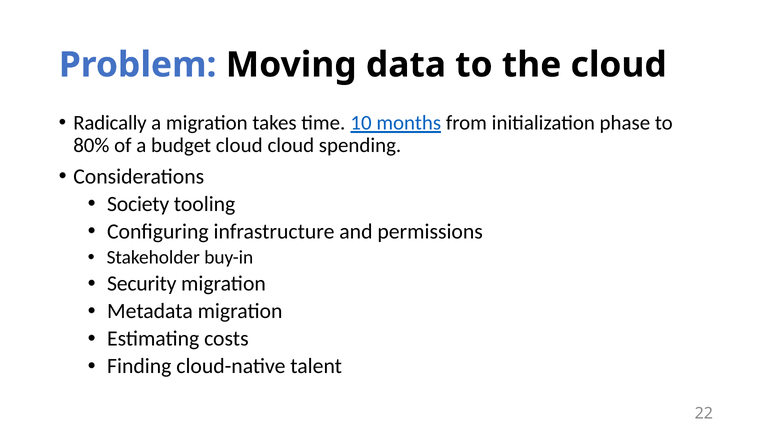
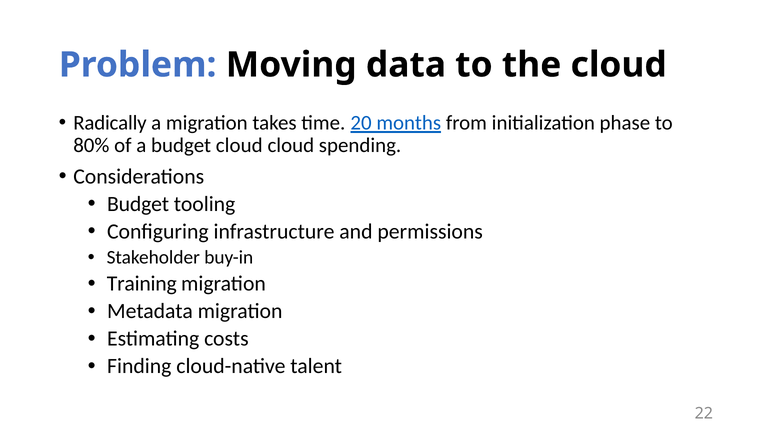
10: 10 -> 20 (361, 123)
Society: Society -> Budget (138, 204)
Security: Security -> Training (142, 284)
